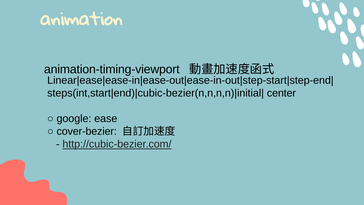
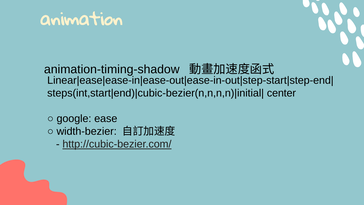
animation-timing-viewport: animation-timing-viewport -> animation-timing-shadow (112, 69)
cover-bezier: cover-bezier -> width-bezier (87, 131)
